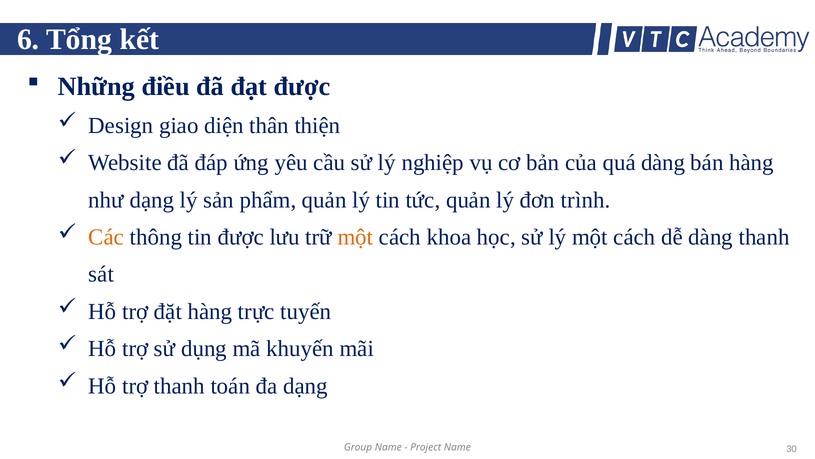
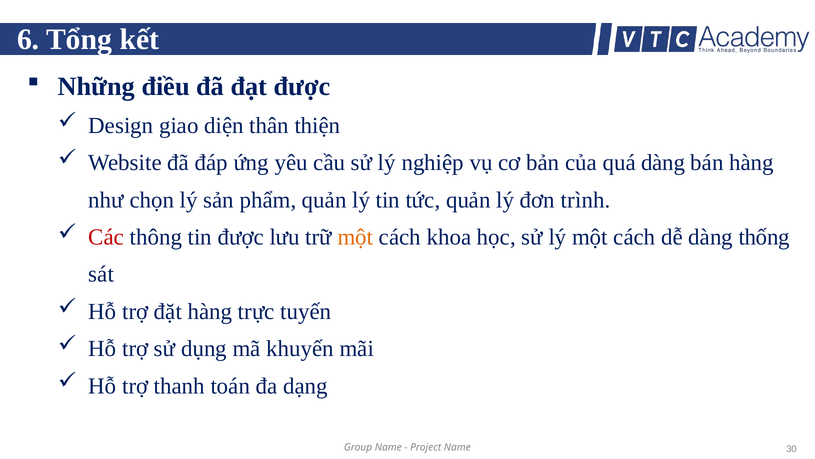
như dạng: dạng -> chọn (152, 200)
Các colour: orange -> red (106, 237)
dàng thanh: thanh -> thống (764, 237)
